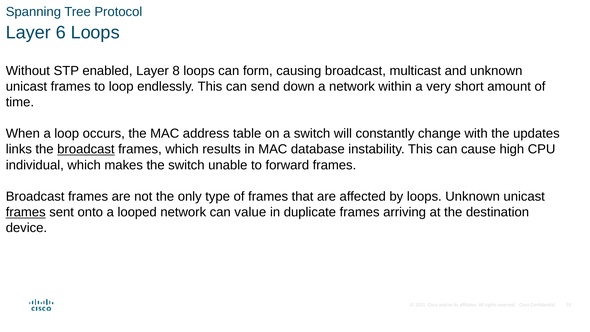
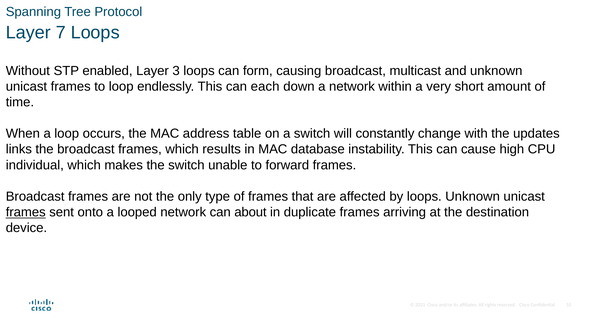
6: 6 -> 7 (61, 33)
8: 8 -> 3 (176, 71)
send: send -> each (265, 86)
broadcast underline: present -> none (86, 149)
value: value -> about (250, 212)
